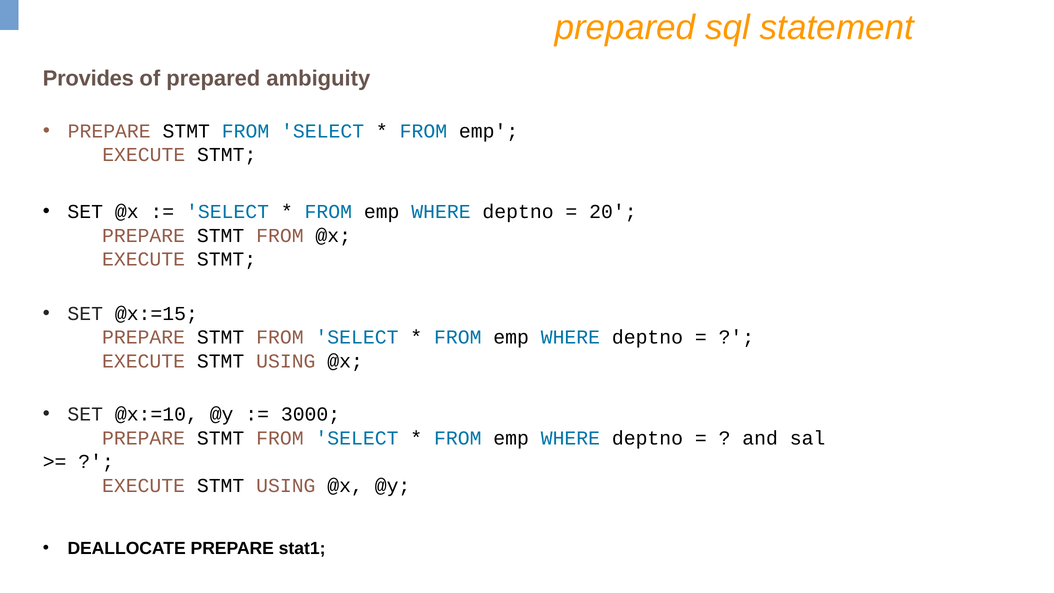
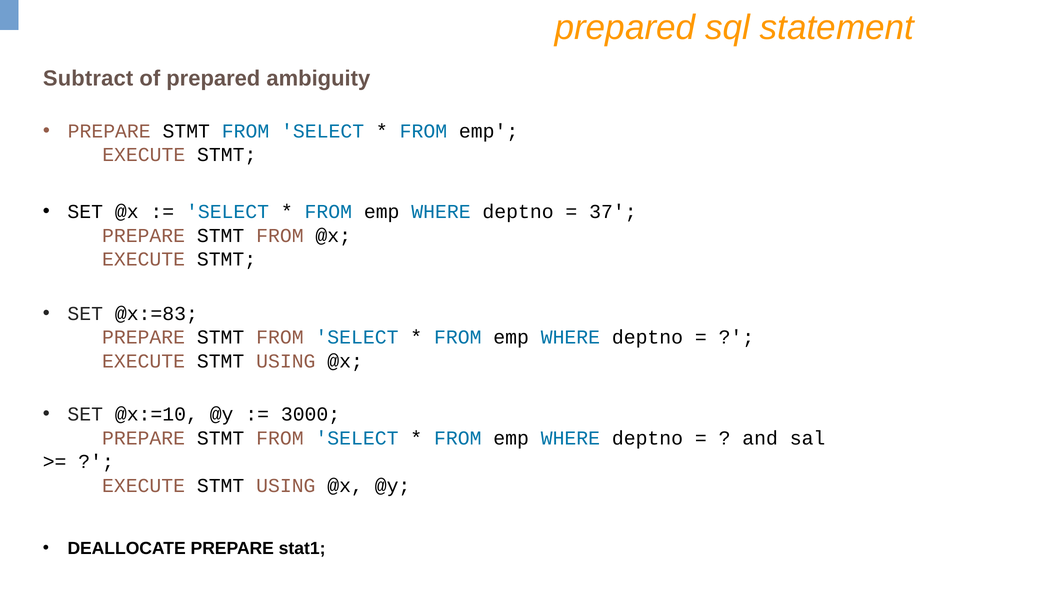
Provides: Provides -> Subtract (88, 78)
20: 20 -> 37 (613, 212)
@x:=15: @x:=15 -> @x:=83 (156, 314)
